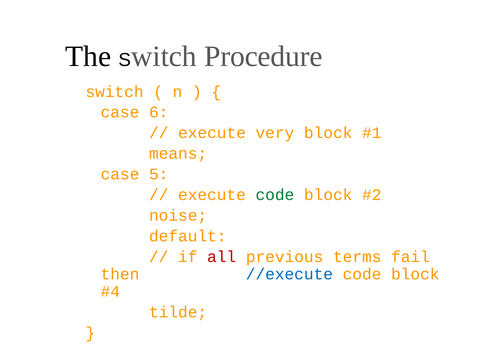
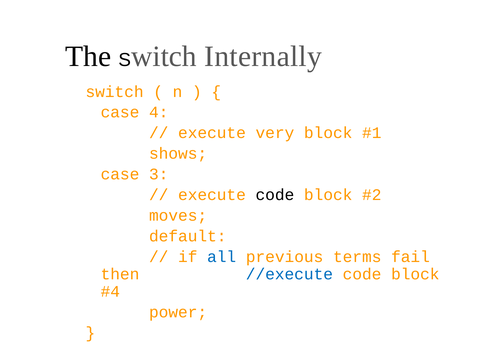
Procedure: Procedure -> Internally (263, 57)
6: 6 -> 4 (159, 112)
means: means -> shows (178, 154)
5: 5 -> 3 (159, 174)
code colour: green -> black (275, 195)
noise: noise -> moves (178, 216)
all colour: red -> blue (222, 257)
tilde: tilde -> power (178, 312)
